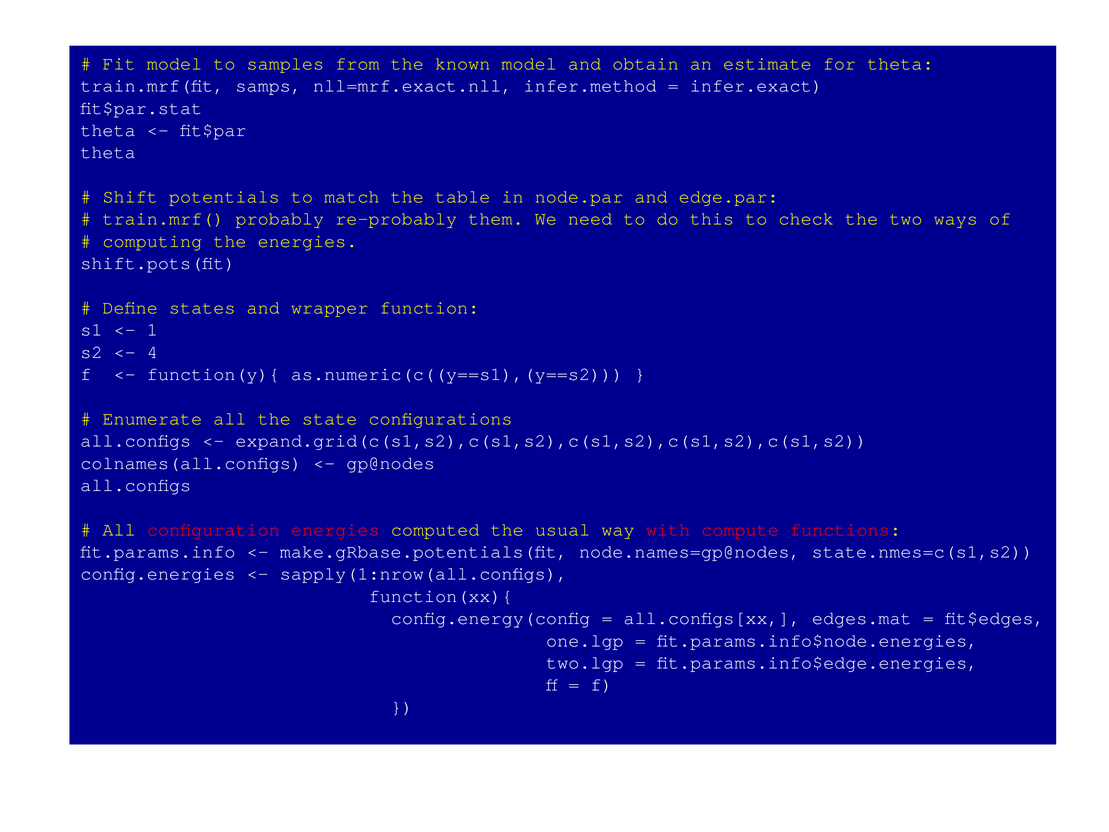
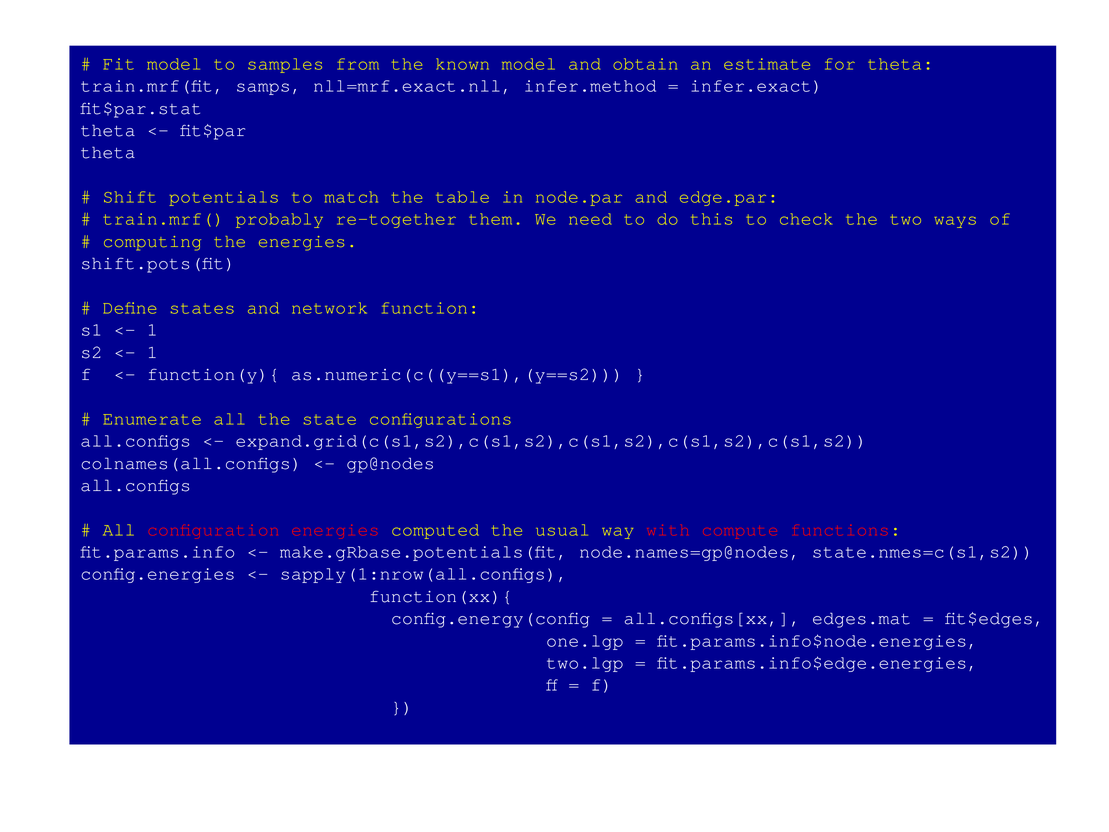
re-probably: re-probably -> re-together (396, 219)
wrapper: wrapper -> network (330, 308)
4: 4 -> 1 (152, 352)
